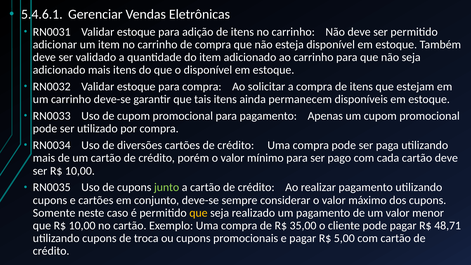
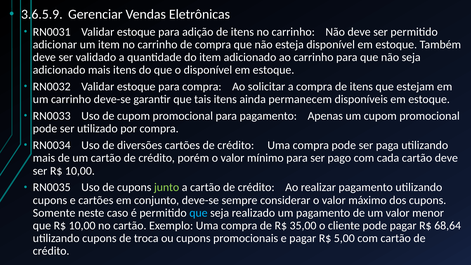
5.4.6.1: 5.4.6.1 -> 3.6.5.9 (42, 14)
que colour: yellow -> light blue (198, 213)
48,71: 48,71 -> 68,64 (448, 226)
